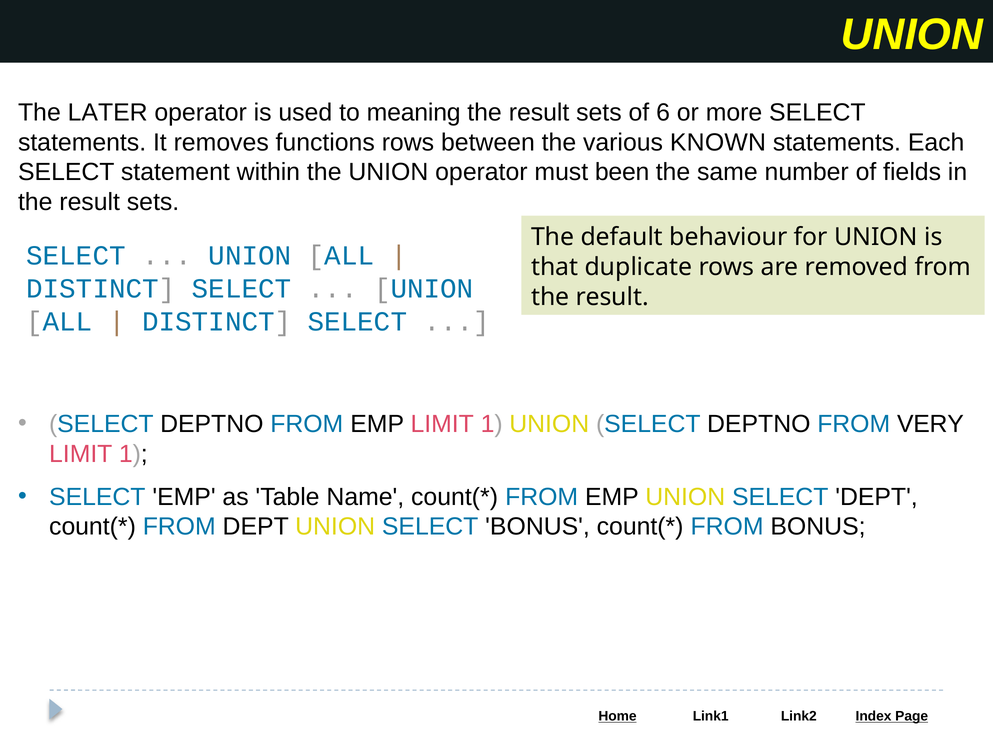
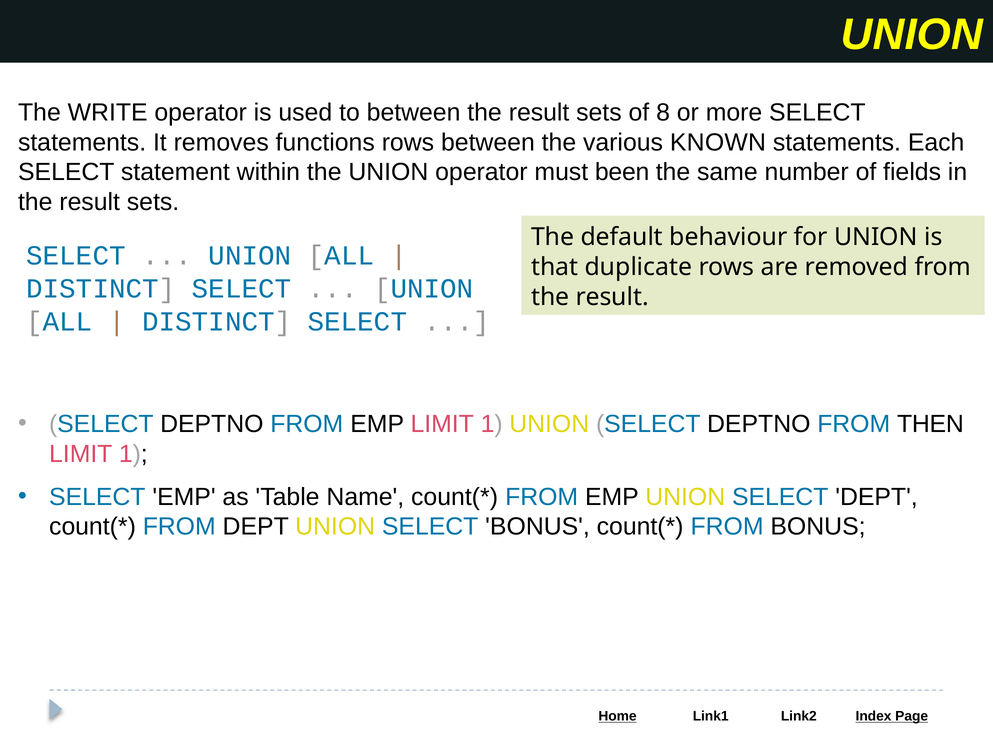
LATER: LATER -> WRITE (108, 112)
to meaning: meaning -> between (414, 112)
6: 6 -> 8 (663, 112)
VERY: VERY -> THEN (930, 424)
